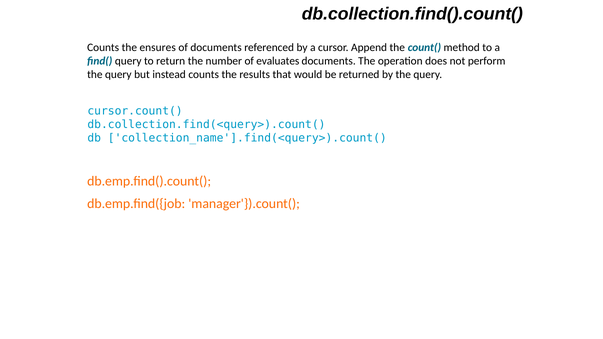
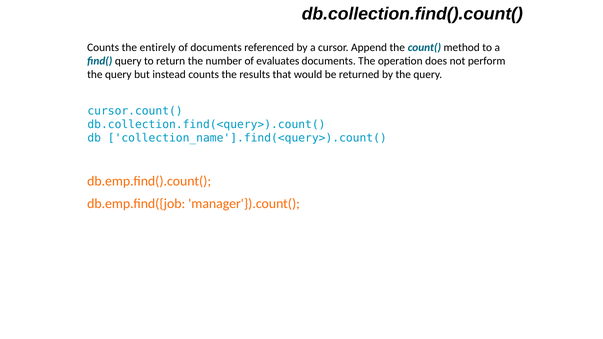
ensures: ensures -> entirely (158, 47)
